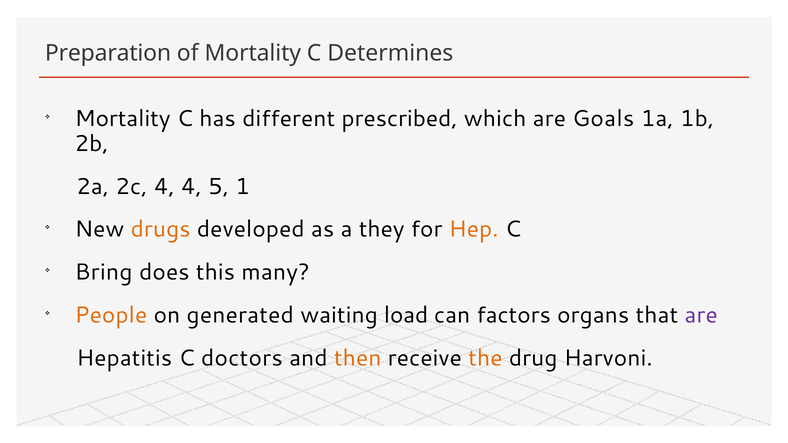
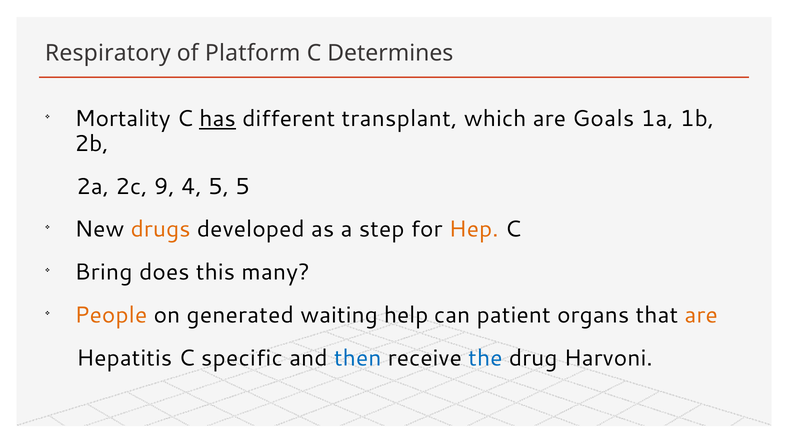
Preparation: Preparation -> Respiratory (108, 53)
of Mortality: Mortality -> Platform (253, 53)
has underline: none -> present (218, 119)
prescribed: prescribed -> transplant (399, 119)
2c 4: 4 -> 9 (164, 187)
5 1: 1 -> 5 (243, 187)
they: they -> step (382, 230)
load: load -> help (406, 315)
factors: factors -> patient (514, 315)
are colour: purple -> orange (701, 315)
doctors: doctors -> specific (242, 358)
then colour: orange -> blue (358, 358)
the colour: orange -> blue (485, 358)
